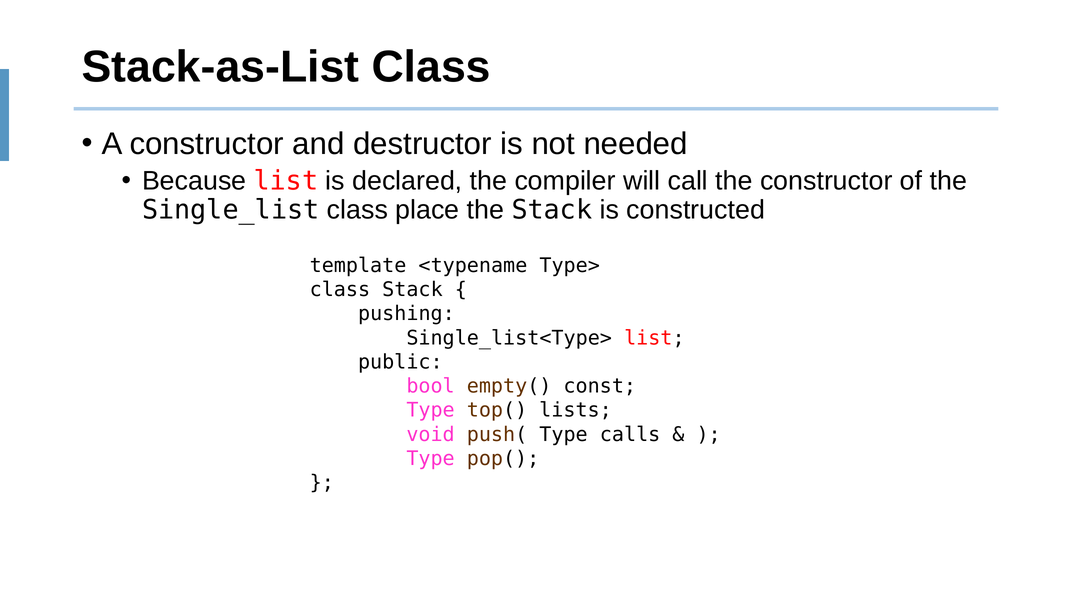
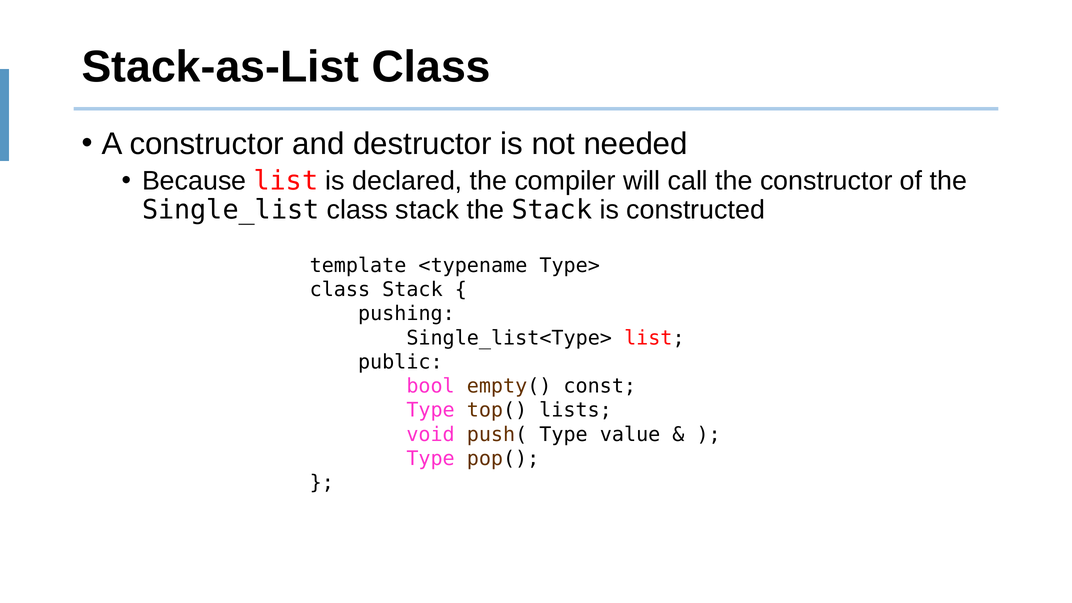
Single_list class place: place -> stack (427, 210)
calls: calls -> value (630, 434)
